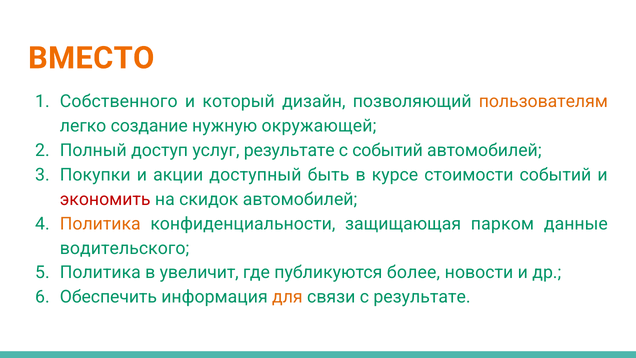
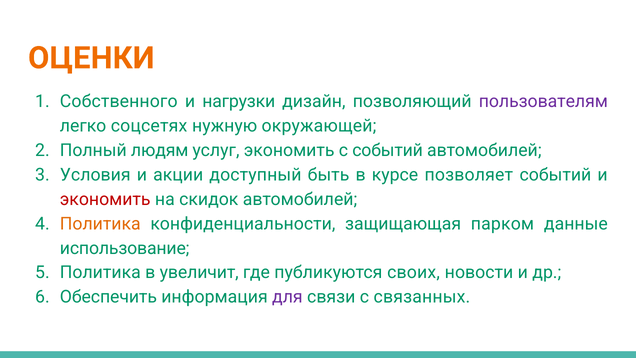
ВМЕСТО: ВМЕСТО -> ОЦЕНКИ (91, 58)
который: который -> нагрузки (239, 102)
пользователям colour: orange -> purple (543, 102)
создание: создание -> соцсетях (149, 126)
доступ: доступ -> людям (160, 150)
услуг результате: результате -> экономить (289, 150)
Покупки: Покупки -> Условия (95, 175)
стоимости: стоимости -> позволяет (469, 175)
водительского: водительского -> использование (125, 248)
более: более -> своих (414, 272)
для colour: orange -> purple (287, 297)
с результате: результате -> связанных (422, 297)
